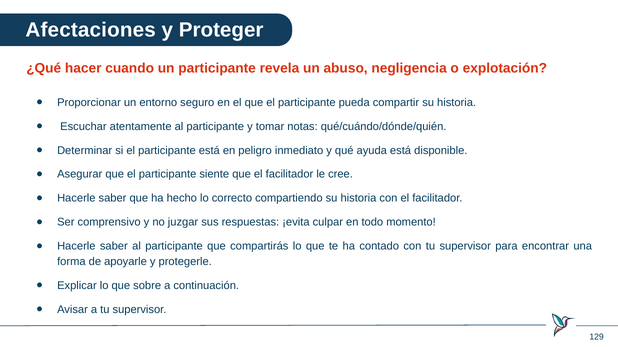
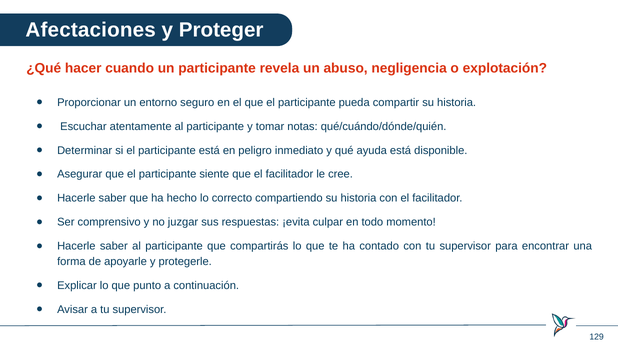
sobre: sobre -> punto (147, 286)
